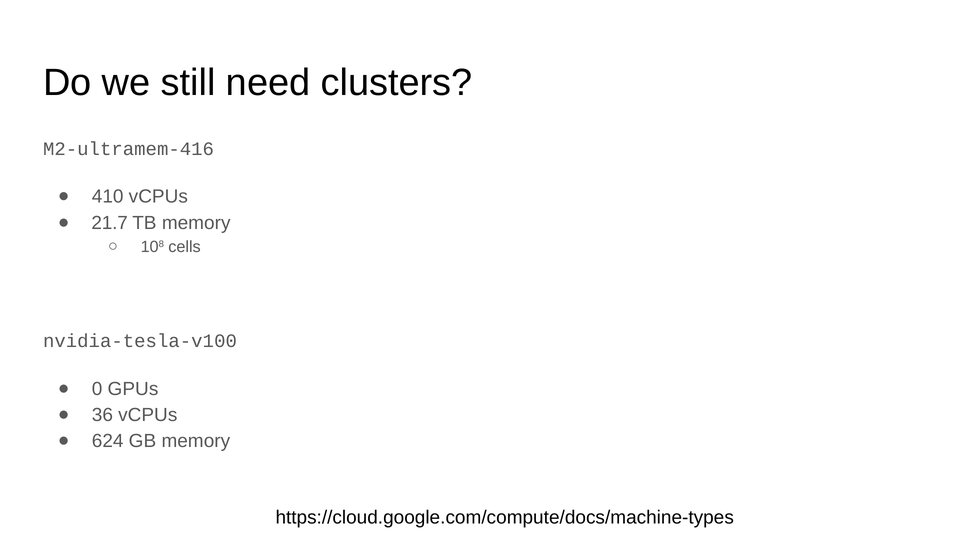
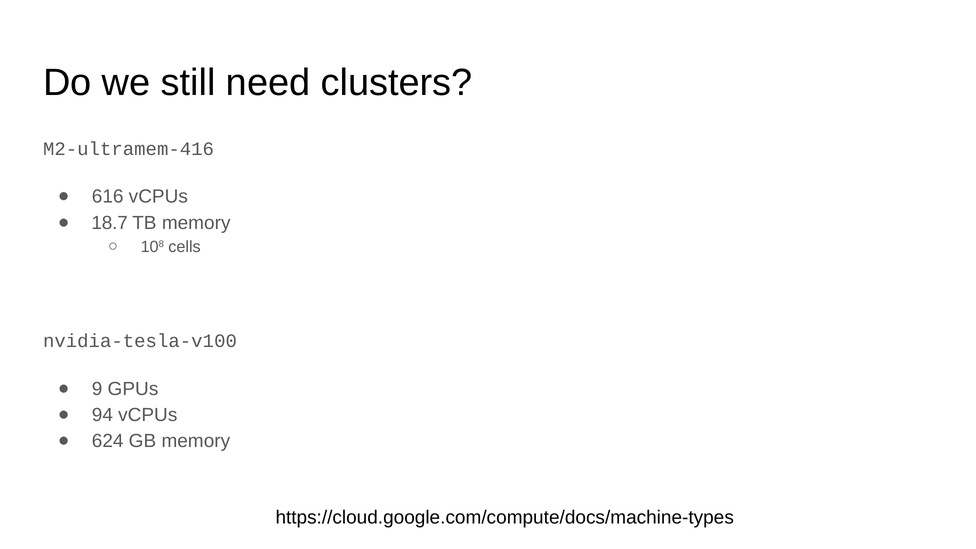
410: 410 -> 616 (108, 197)
21.7: 21.7 -> 18.7 (110, 223)
0: 0 -> 9 (97, 389)
36: 36 -> 94 (102, 415)
